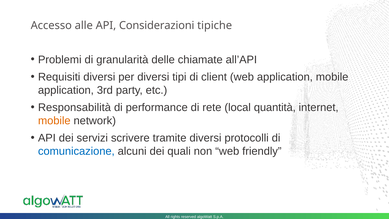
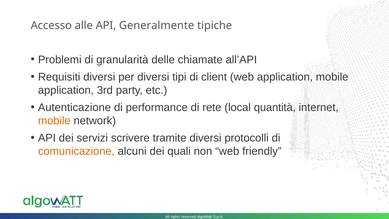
Considerazioni: Considerazioni -> Generalmente (157, 25)
Responsabilità: Responsabilità -> Autenticazione (74, 107)
comunicazione colour: blue -> orange (76, 151)
